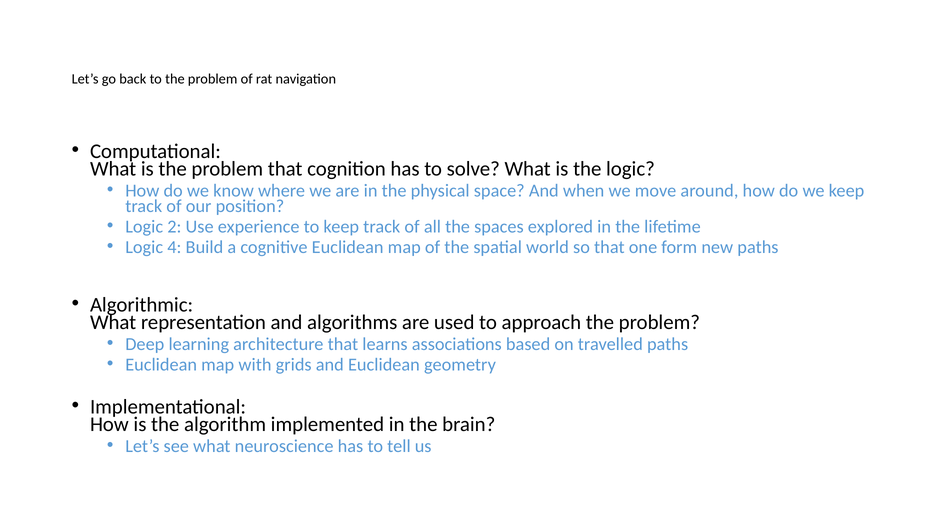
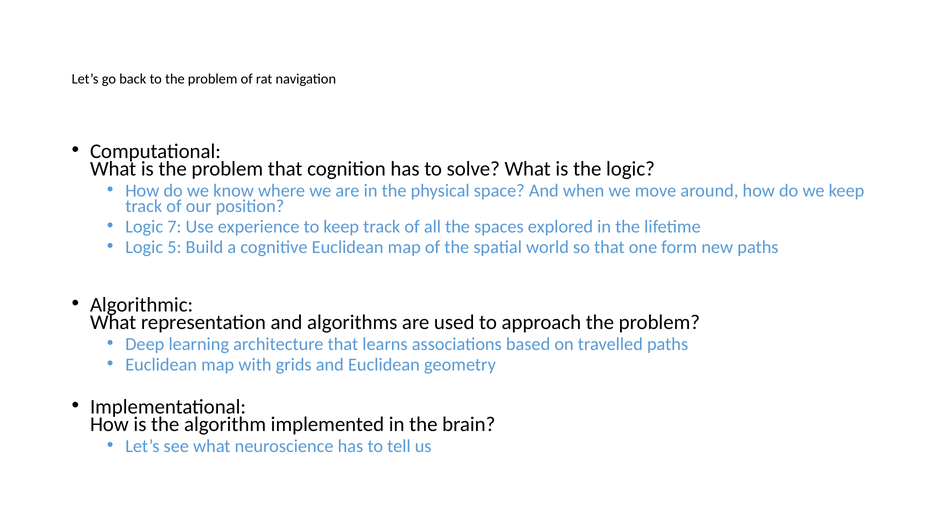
2: 2 -> 7 (174, 227)
4: 4 -> 5 (174, 248)
